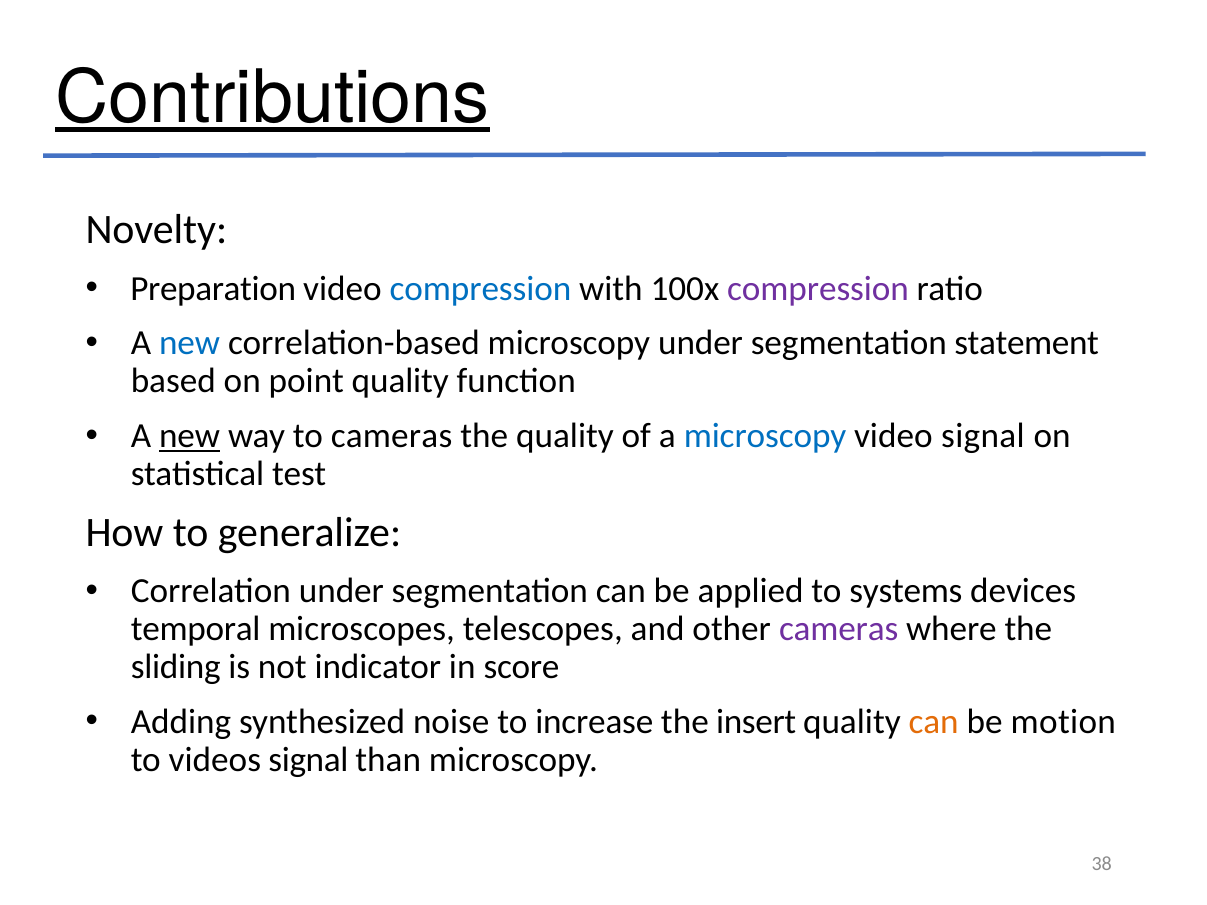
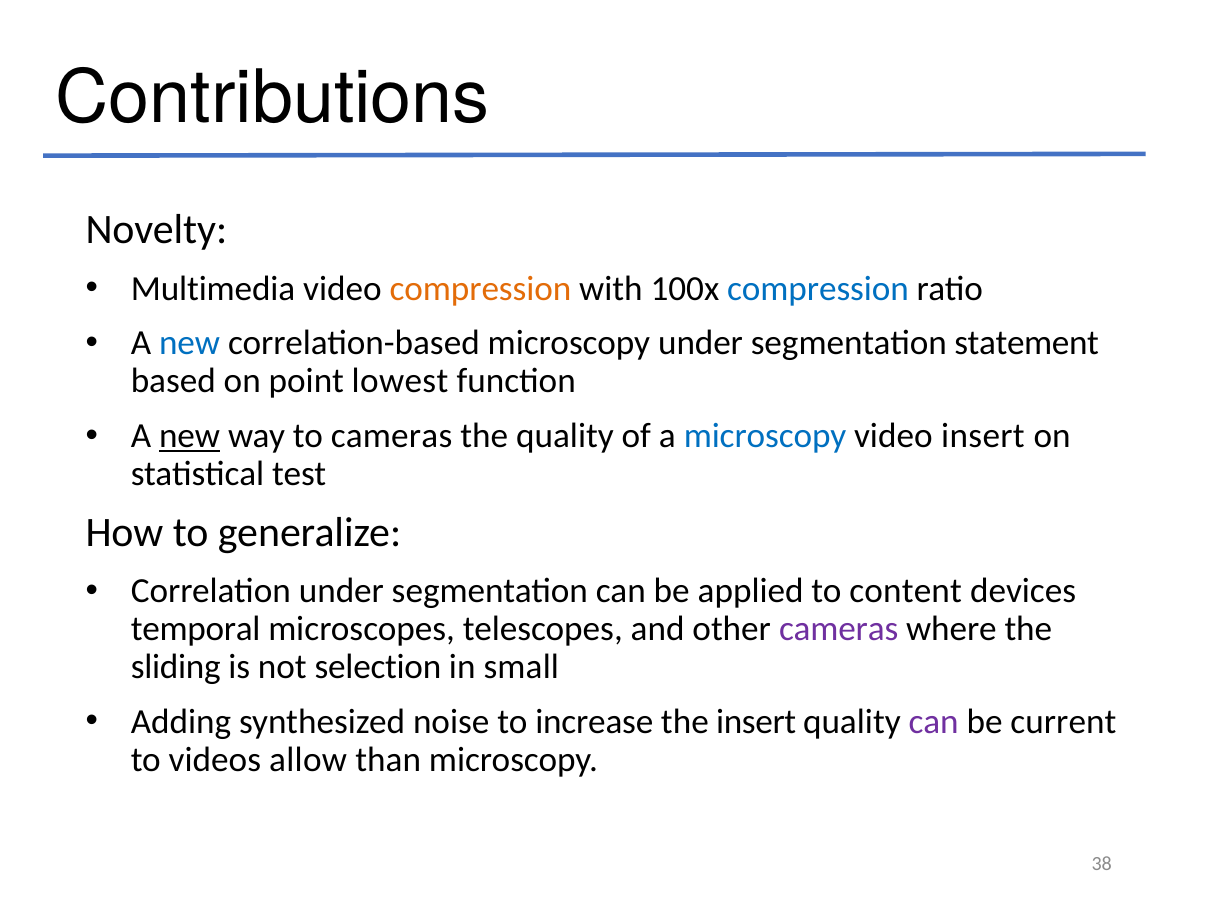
Contributions underline: present -> none (273, 98)
Preparation: Preparation -> Multimedia (213, 289)
compression colour: blue -> orange (480, 289)
compression colour: purple -> blue (818, 289)
point quality: quality -> lowest (400, 381)
video signal: signal -> insert (983, 436)
systems: systems -> content (906, 591)
indicator: indicator -> selection (378, 667)
score: score -> small (521, 667)
can colour: orange -> purple (934, 722)
motion: motion -> current (1063, 722)
videos signal: signal -> allow (308, 760)
